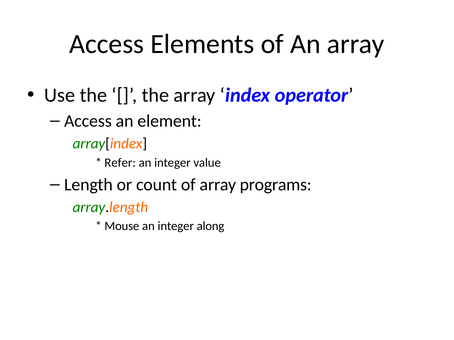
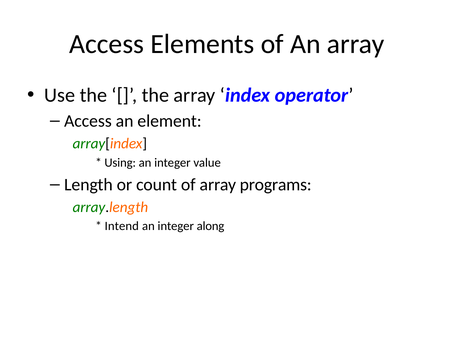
Refer: Refer -> Using (120, 163)
Mouse: Mouse -> Intend (122, 226)
